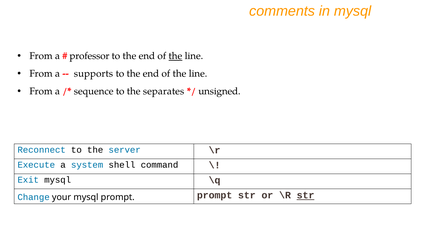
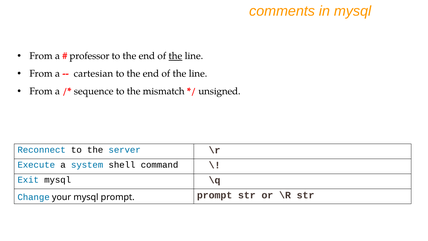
supports: supports -> cartesian (93, 74)
separates: separates -> mismatch (164, 91)
str underline: present -> none (306, 195)
